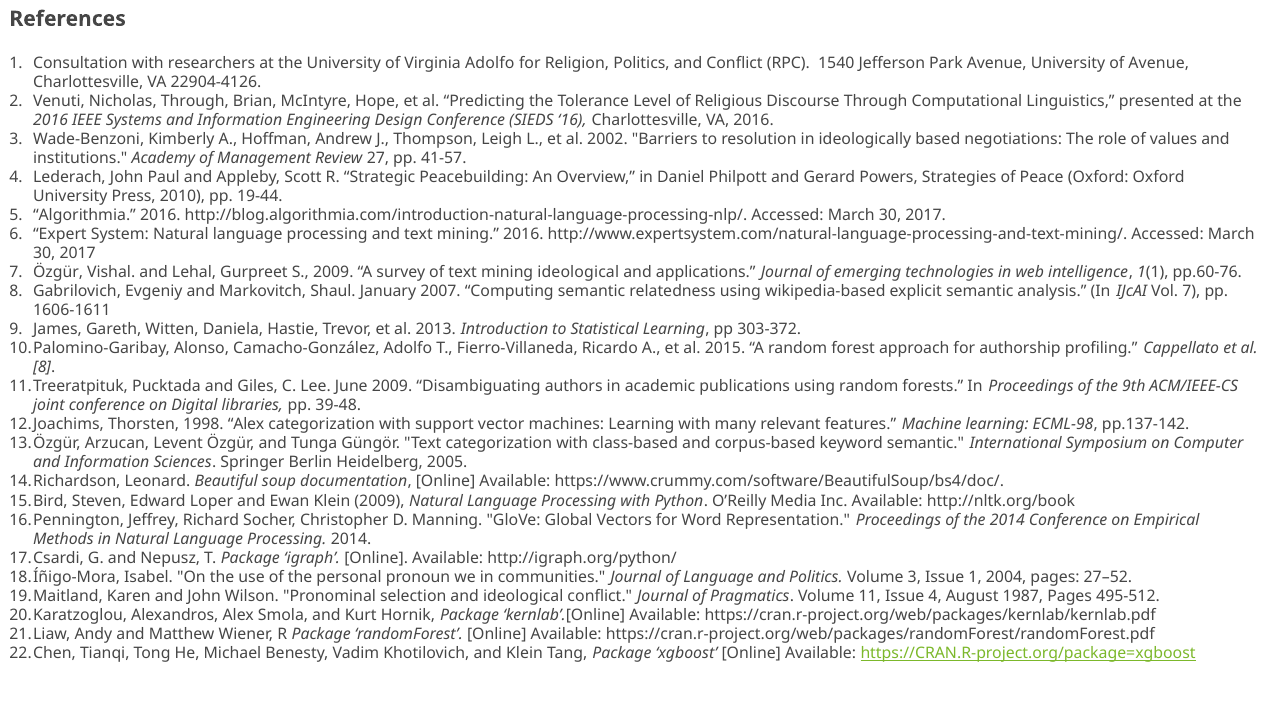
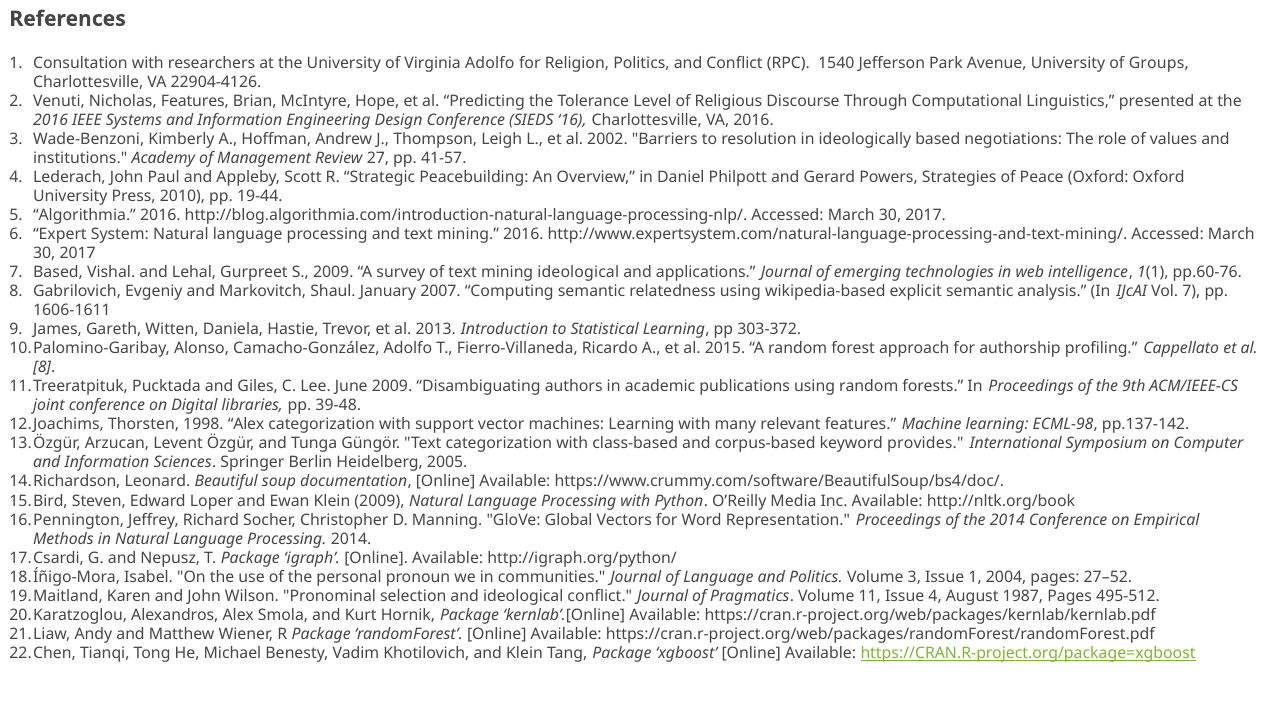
of Avenue: Avenue -> Groups (1159, 63)
Nicholas Through: Through -> Features (195, 101)
7 Özgür: Özgür -> Based (58, 272)
keyword semantic: semantic -> provides (925, 444)
